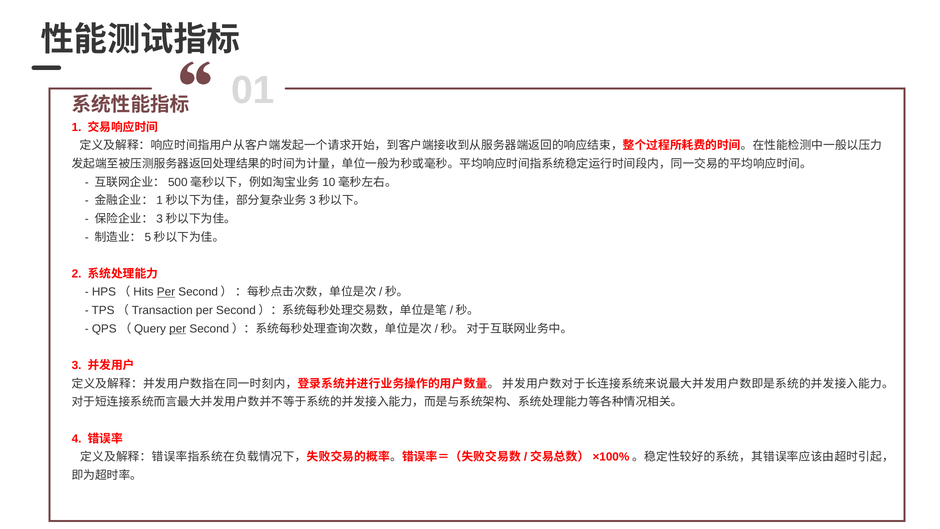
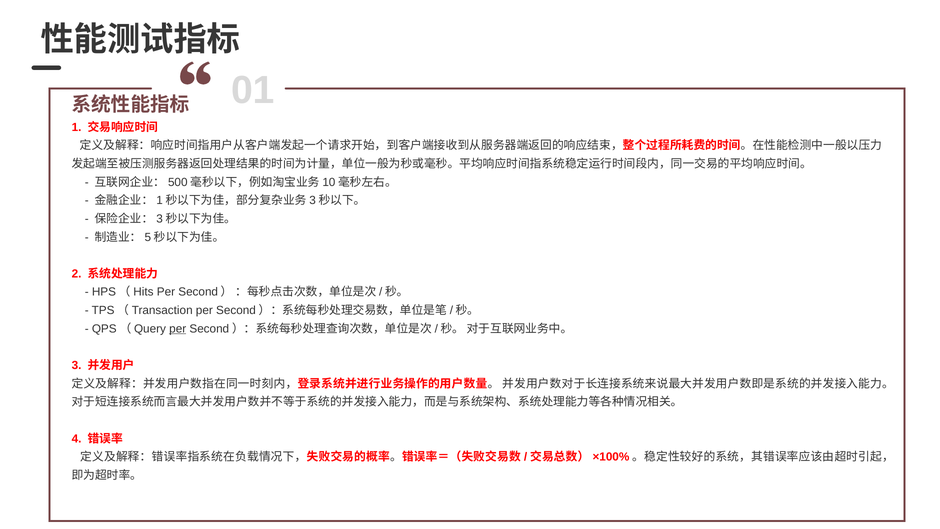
Per underline: present -> none (166, 292)
